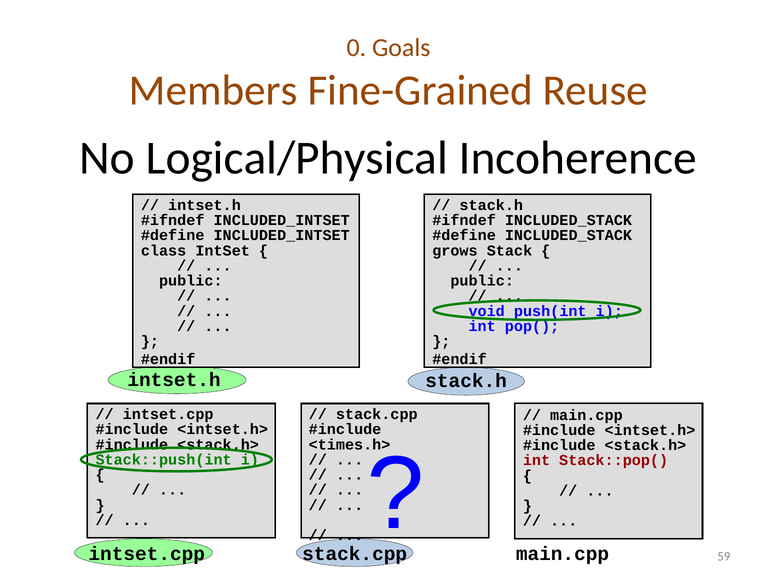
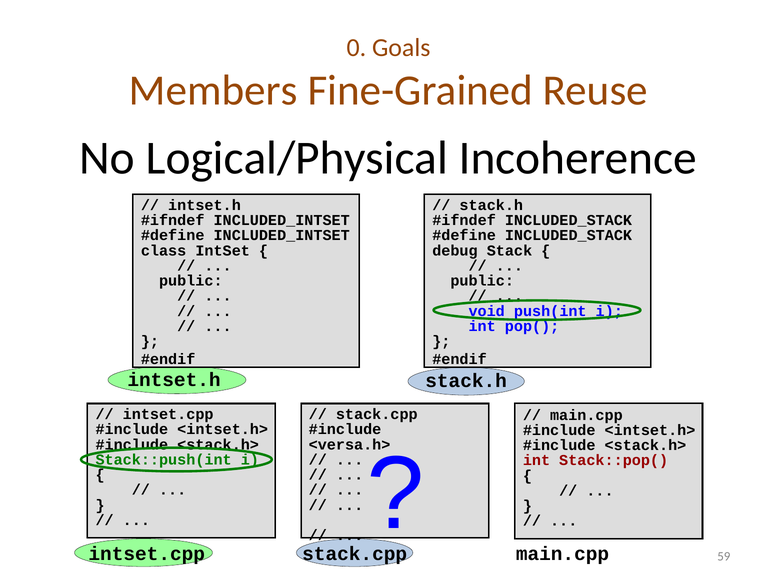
grows: grows -> debug (455, 251)
<times.h>: <times.h> -> <versa.h> (350, 444)
